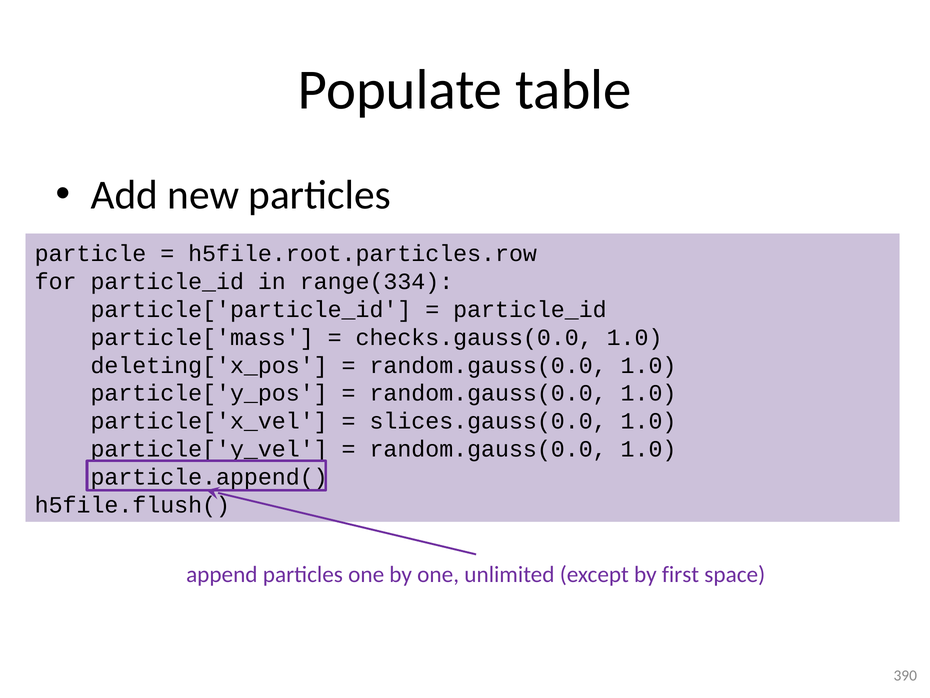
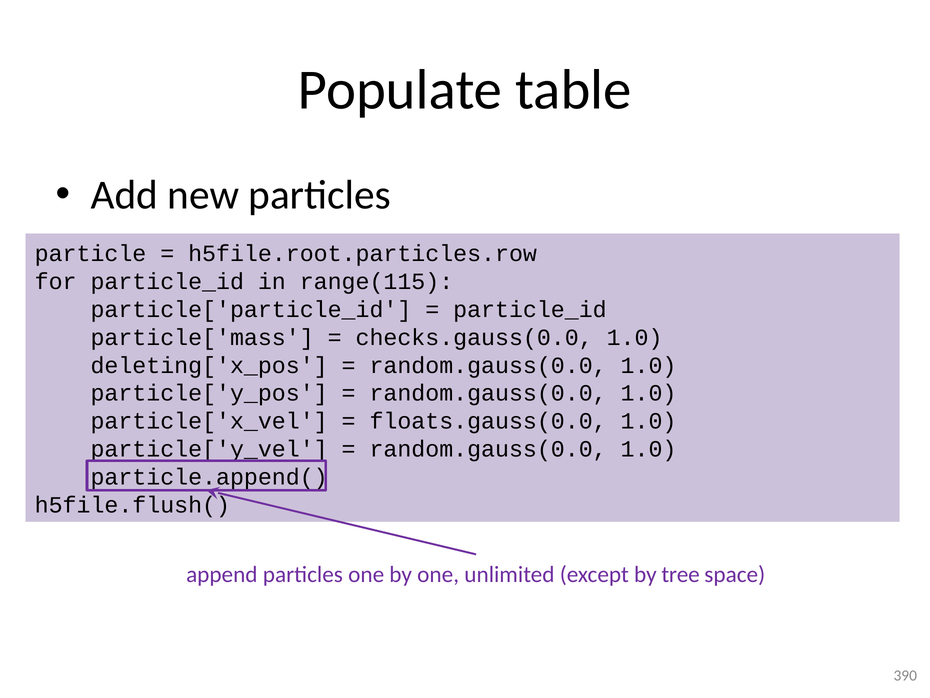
range(334: range(334 -> range(115 (376, 281)
slices.gauss(0.0: slices.gauss(0.0 -> floats.gauss(0.0 (488, 421)
first: first -> tree (681, 574)
